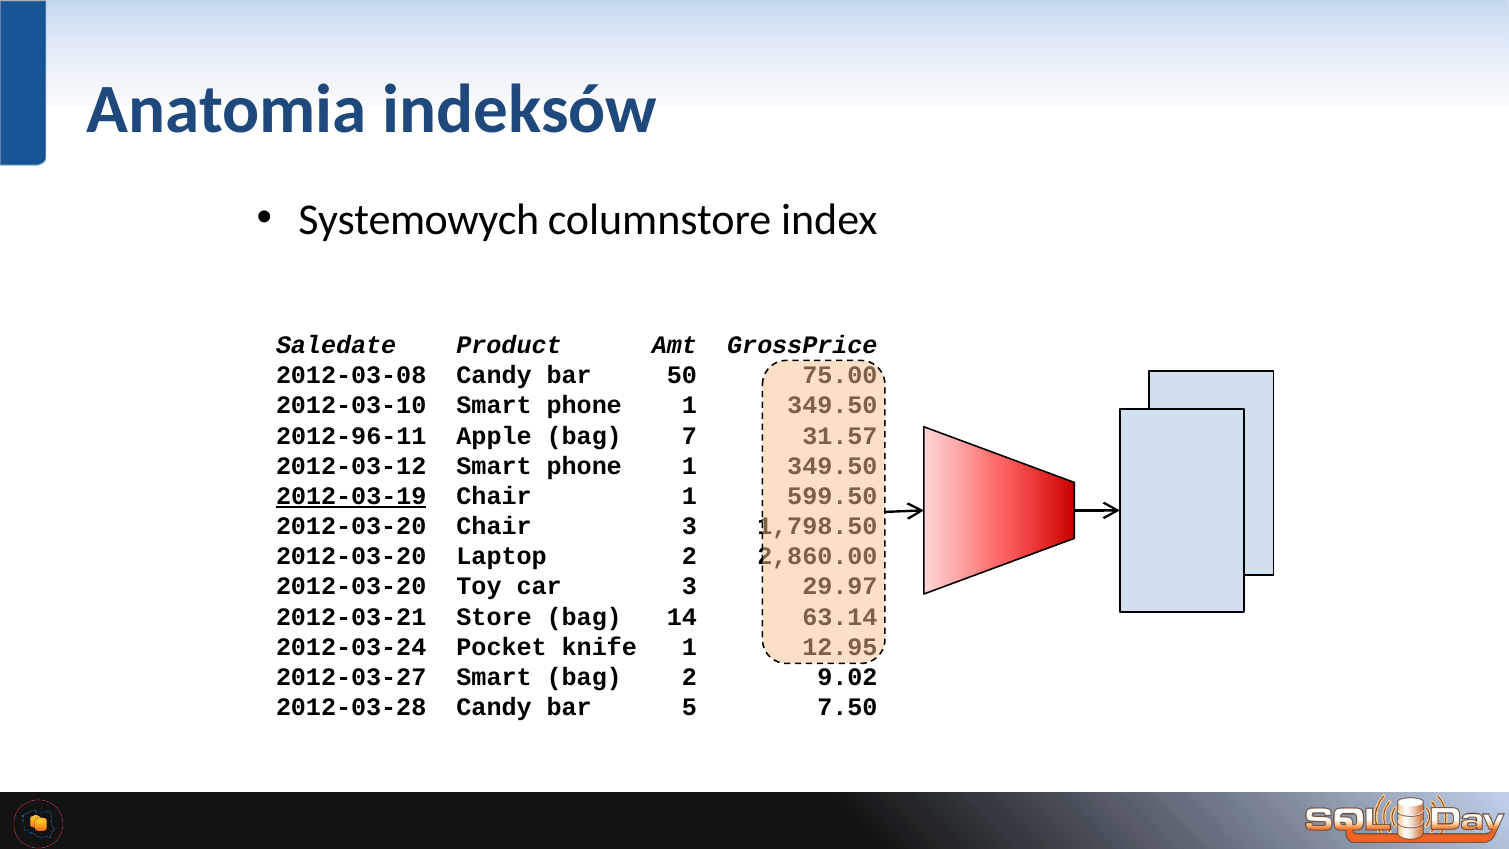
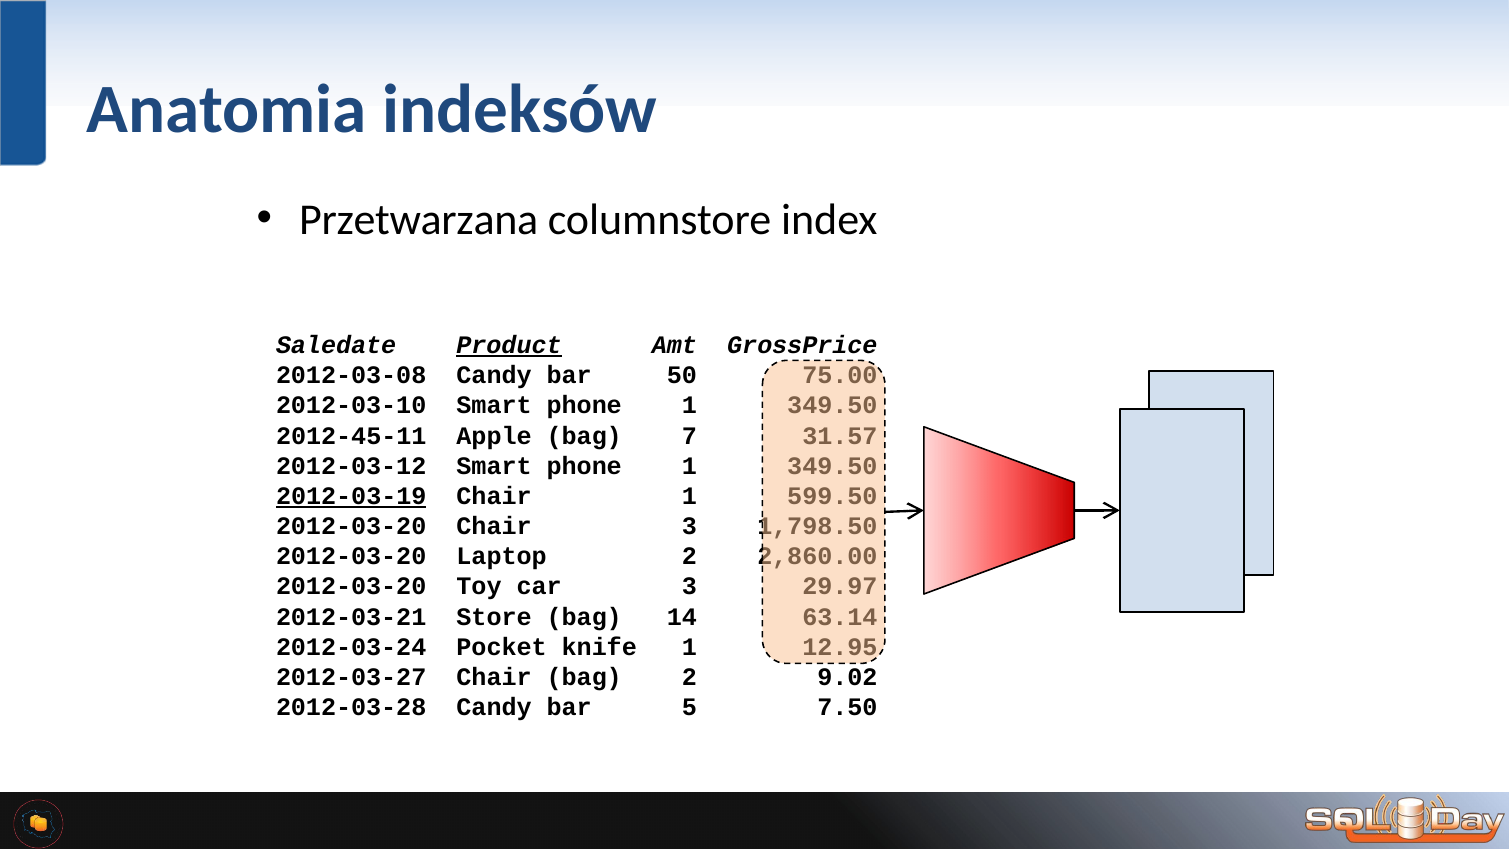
Systemowych: Systemowych -> Przetwarzana (419, 219)
Product underline: none -> present (509, 345)
2012-96-11: 2012-96-11 -> 2012-45-11 (351, 436)
2012-03-27 Smart: Smart -> Chair (494, 677)
